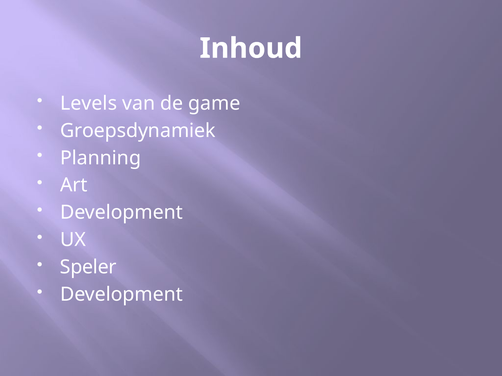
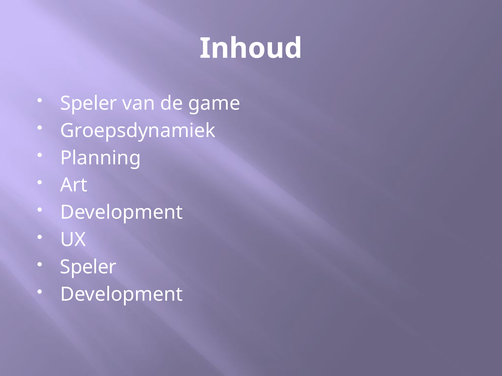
Levels: Levels -> Speler (89, 103)
